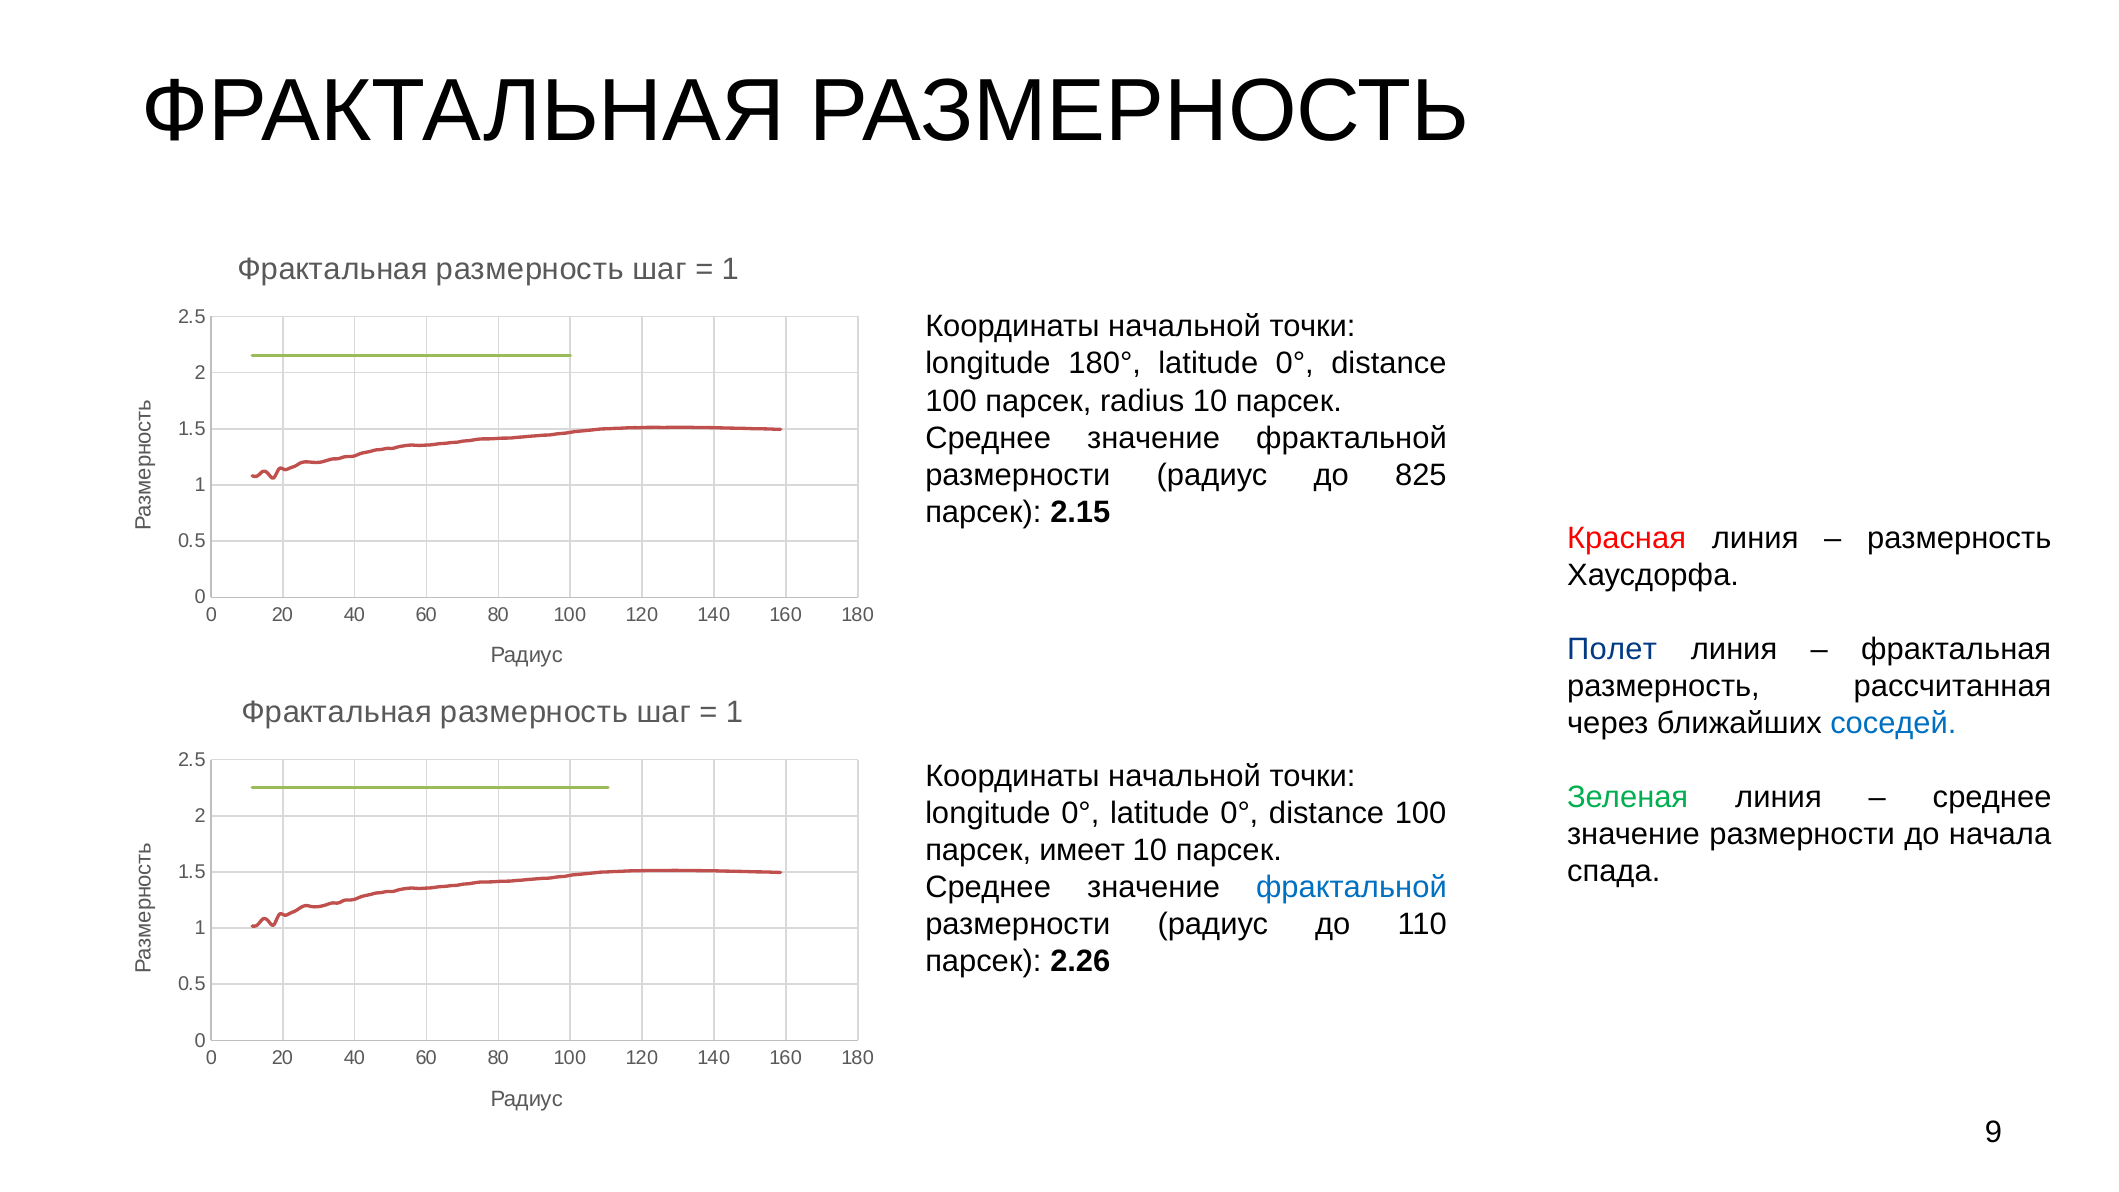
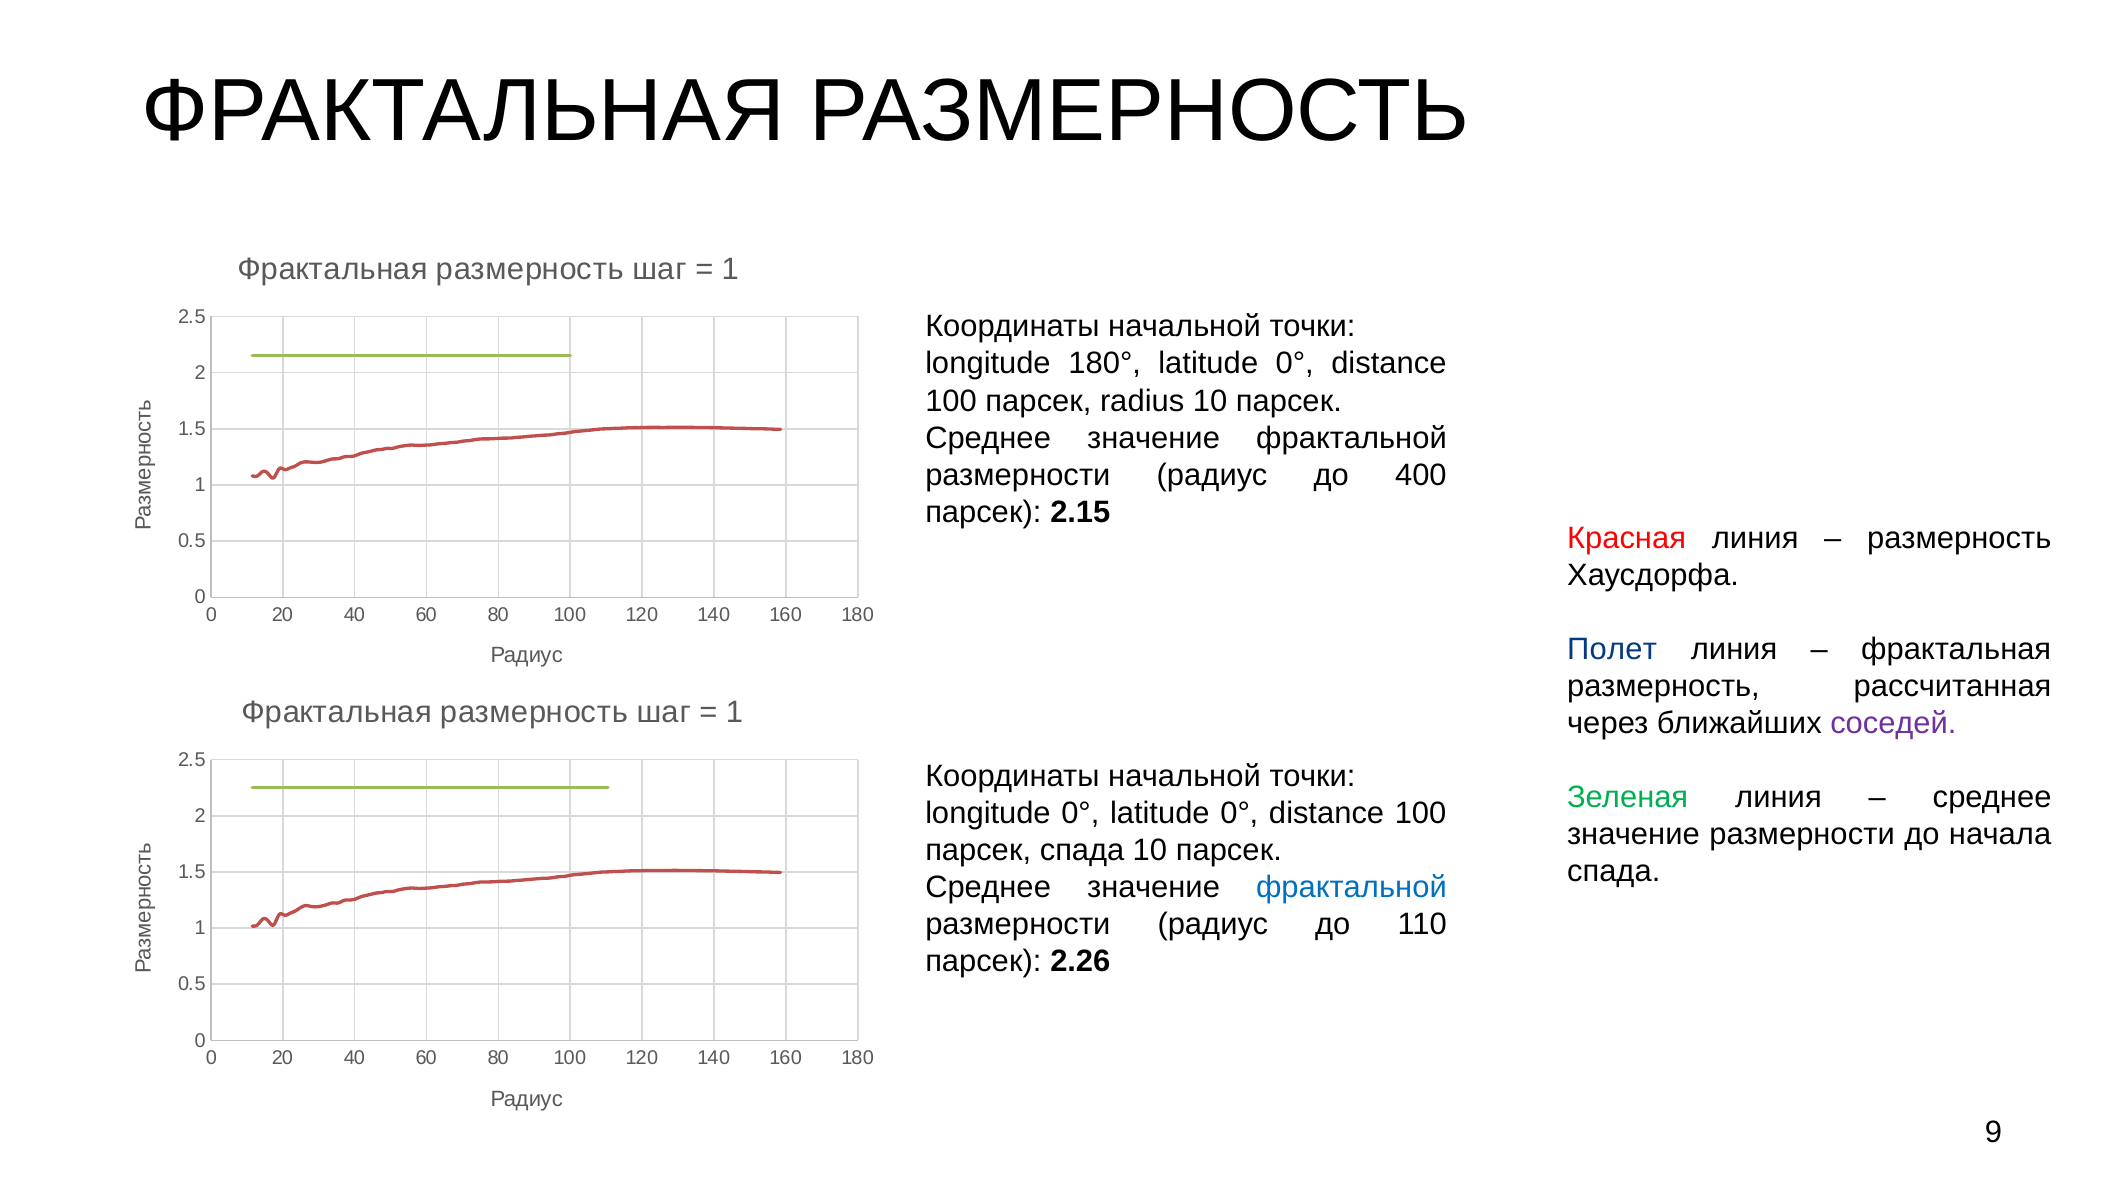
825: 825 -> 400 (1421, 475)
соседей colour: blue -> purple (1893, 723)
парсек имеет: имеет -> спада (1082, 850)
